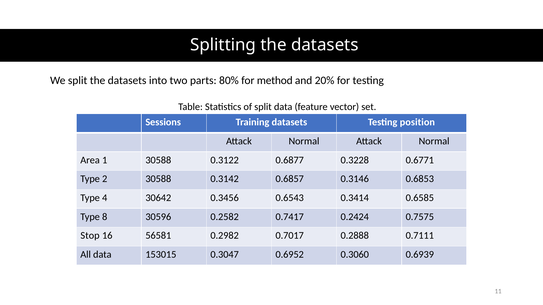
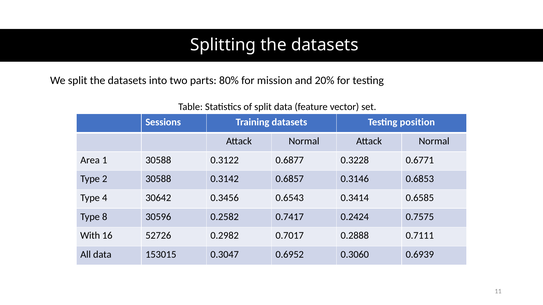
method: method -> mission (275, 81)
Stop: Stop -> With (90, 236)
56581: 56581 -> 52726 (158, 236)
